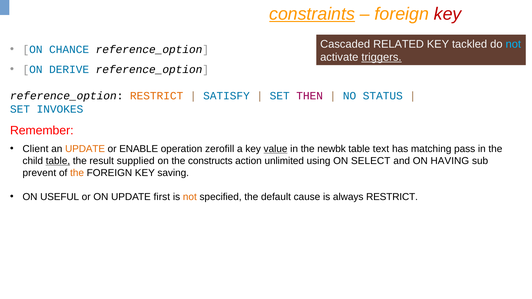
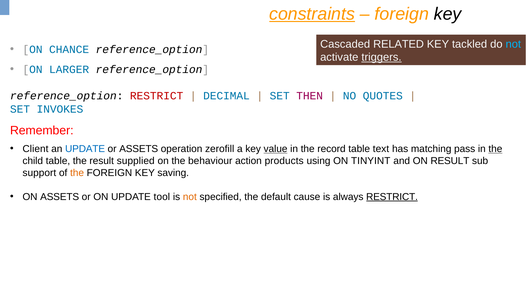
key colour: red -> black (448, 14)
DERIVE: DERIVE -> LARGER (69, 69)
RESTRICT colour: orange -> red (157, 96)
SATISFY: SATISFY -> DECIMAL (226, 96)
STATUS: STATUS -> QUOTES (383, 96)
UPDATE colour: orange -> blue (85, 149)
or ENABLE: ENABLE -> ASSETS (139, 149)
newbk: newbk -> record (331, 149)
the underline: none -> present (495, 149)
table underline: present -> none (58, 161)
constructs: constructs -> behaviour (210, 161)
unlimited: unlimited -> products (284, 161)
SELECT: SELECT -> TINYINT (371, 161)
ON HAVING: HAVING -> RESULT (450, 161)
prevent: prevent -> support (39, 173)
ON USEFUL: USEFUL -> ASSETS (60, 197)
first: first -> tool (162, 197)
RESTRICT underline: none -> present (392, 197)
